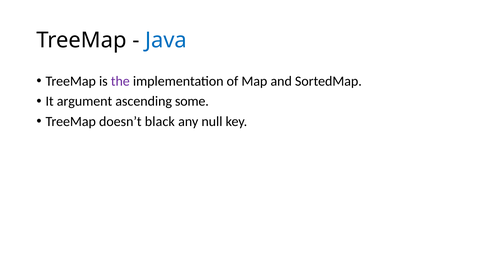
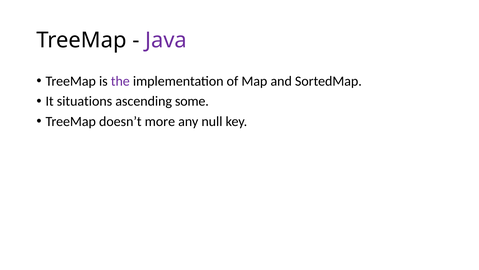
Java colour: blue -> purple (166, 40)
argument: argument -> situations (85, 101)
black: black -> more (160, 121)
